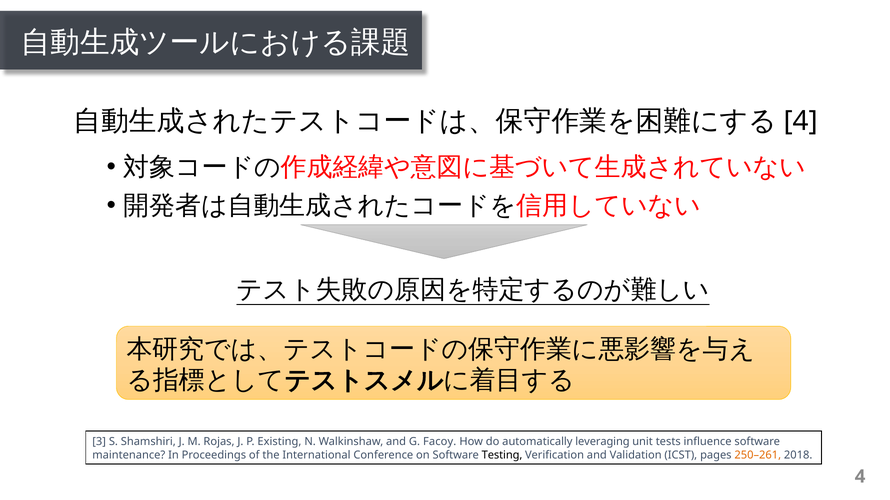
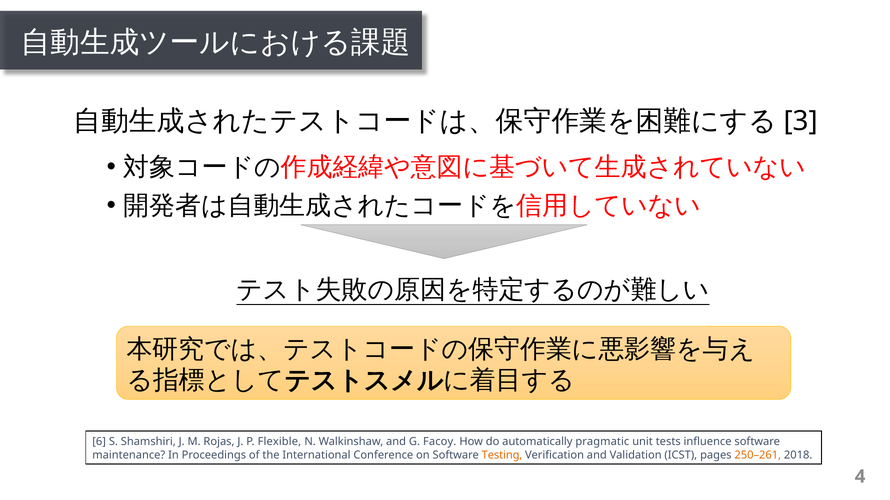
4: 4 -> 3 (801, 121)
3: 3 -> 6 (99, 442)
Existing: Existing -> Flexible (279, 442)
leveraging: leveraging -> pragmatic (602, 442)
Testing colour: black -> orange (502, 455)
